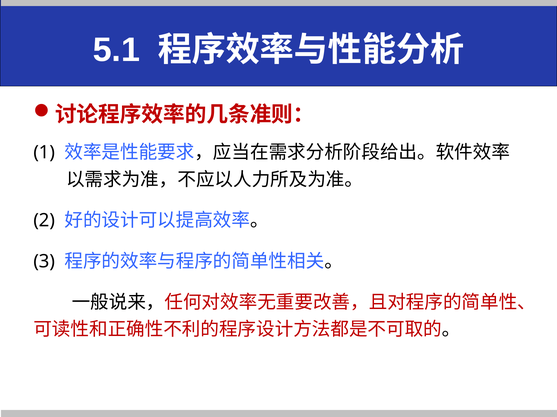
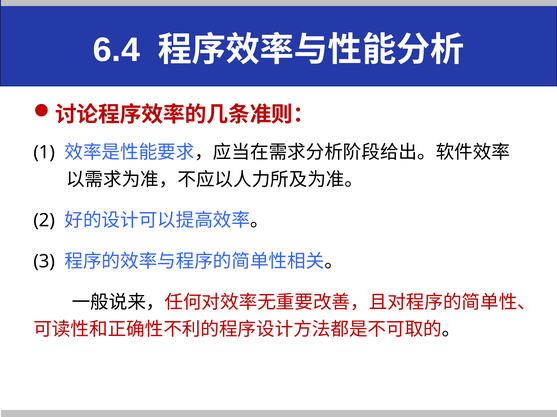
5.1: 5.1 -> 6.4 (116, 50)
